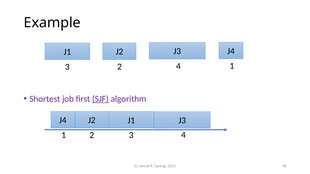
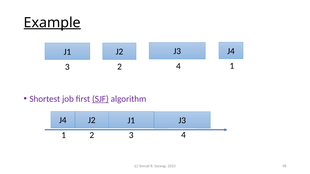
Example underline: none -> present (52, 23)
